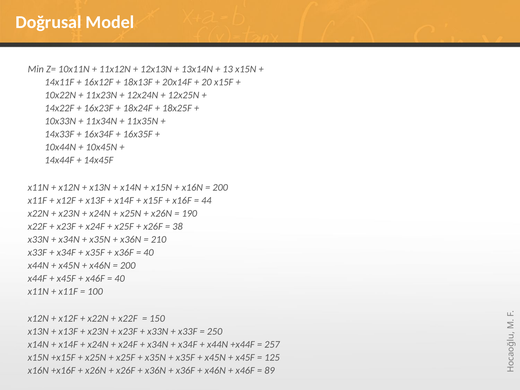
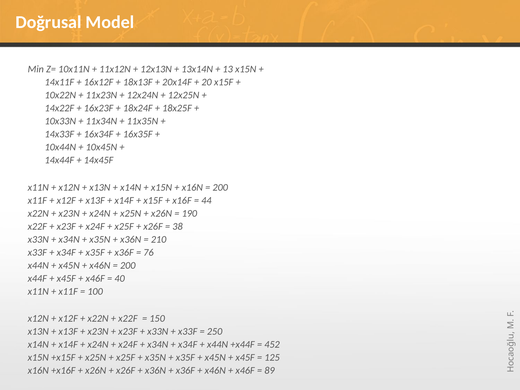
40: 40 -> 76 (149, 252)
257: 257 -> 452 (272, 345)
